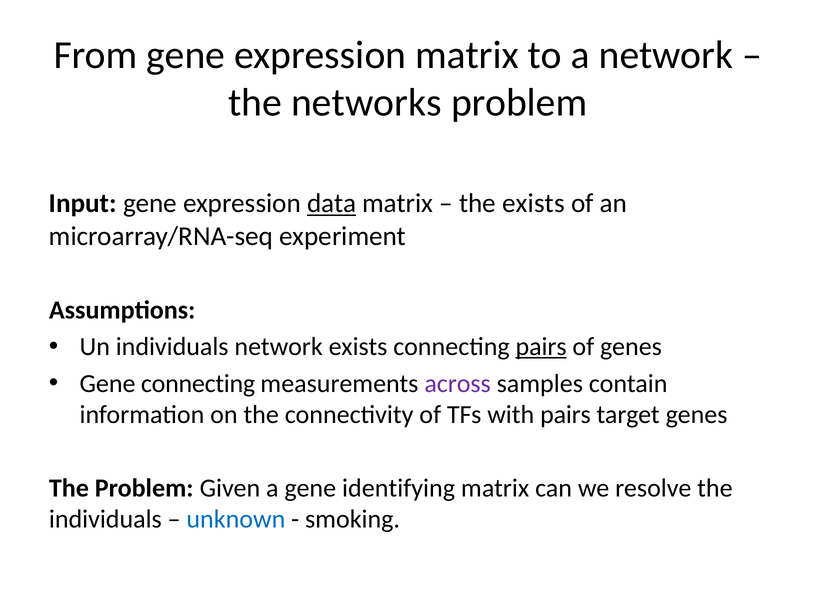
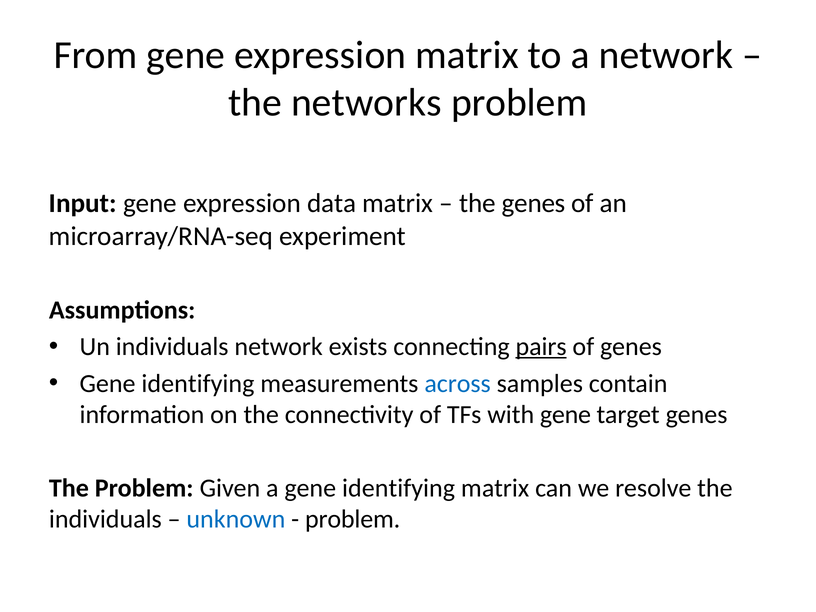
data underline: present -> none (332, 203)
the exists: exists -> genes (534, 203)
connecting: connecting -> identifying (198, 383)
across colour: purple -> blue (458, 383)
with pairs: pairs -> gene (565, 415)
smoking: smoking -> problem (353, 519)
